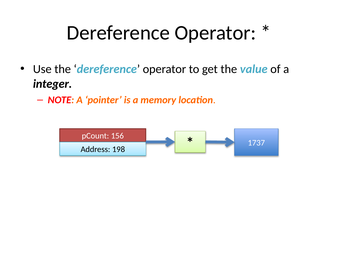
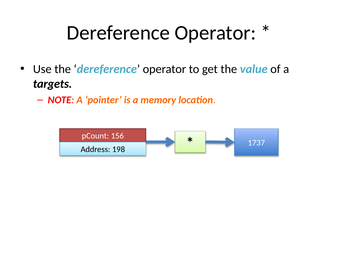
integer: integer -> targets (53, 84)
